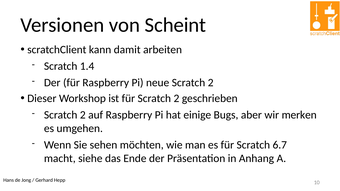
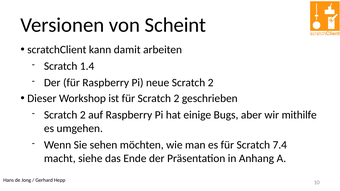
merken: merken -> mithilfe (299, 115)
6.7: 6.7 -> 7.4 (280, 145)
